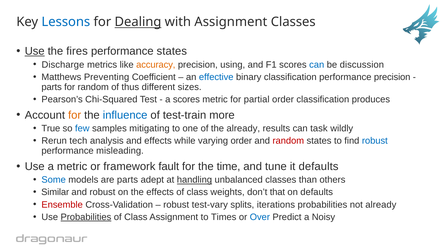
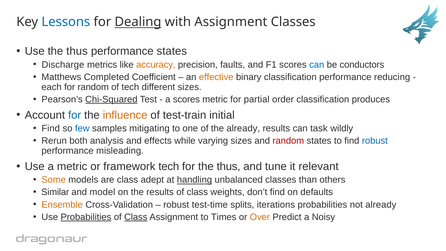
Use underline: present -> none (35, 51)
fires: fires -> thus (77, 51)
using: using -> faults (233, 65)
discussion: discussion -> conductors (362, 65)
Preventing: Preventing -> Completed (107, 77)
effective colour: blue -> orange (216, 77)
performance precision: precision -> reducing (392, 77)
parts: parts -> each (52, 87)
of thus: thus -> tech (130, 87)
Chi-Squared underline: none -> present (111, 99)
for colour: orange -> blue (75, 115)
influence colour: blue -> orange (125, 115)
more: more -> initial (222, 115)
True: True -> Find (51, 128)
tech: tech -> both (78, 141)
varying order: order -> sizes (241, 141)
framework fault: fault -> tech (169, 166)
for the time: time -> thus (229, 166)
it defaults: defaults -> relevant (319, 166)
Some colour: blue -> orange (54, 180)
are parts: parts -> class (128, 180)
and robust: robust -> model (102, 192)
the effects: effects -> results (160, 192)
don’t that: that -> find (277, 192)
Ensemble colour: red -> orange (62, 205)
test-vary: test-vary -> test-time (210, 205)
Class underline: none -> present (136, 217)
Over colour: blue -> orange (260, 217)
